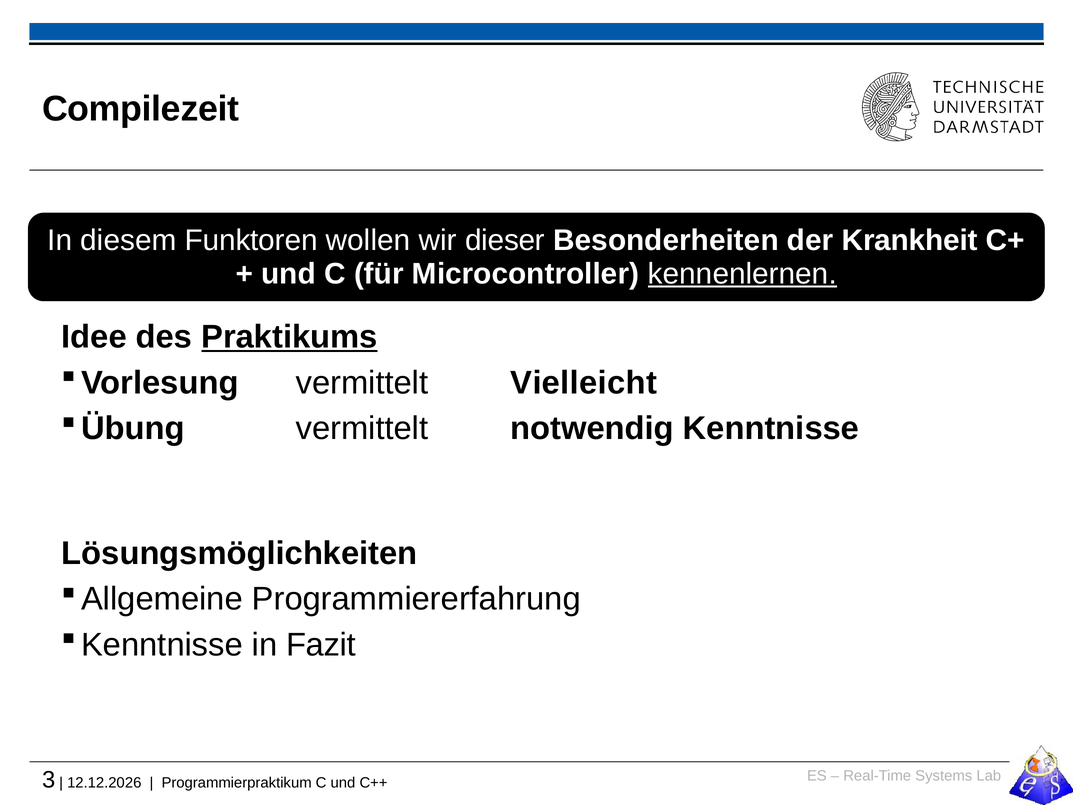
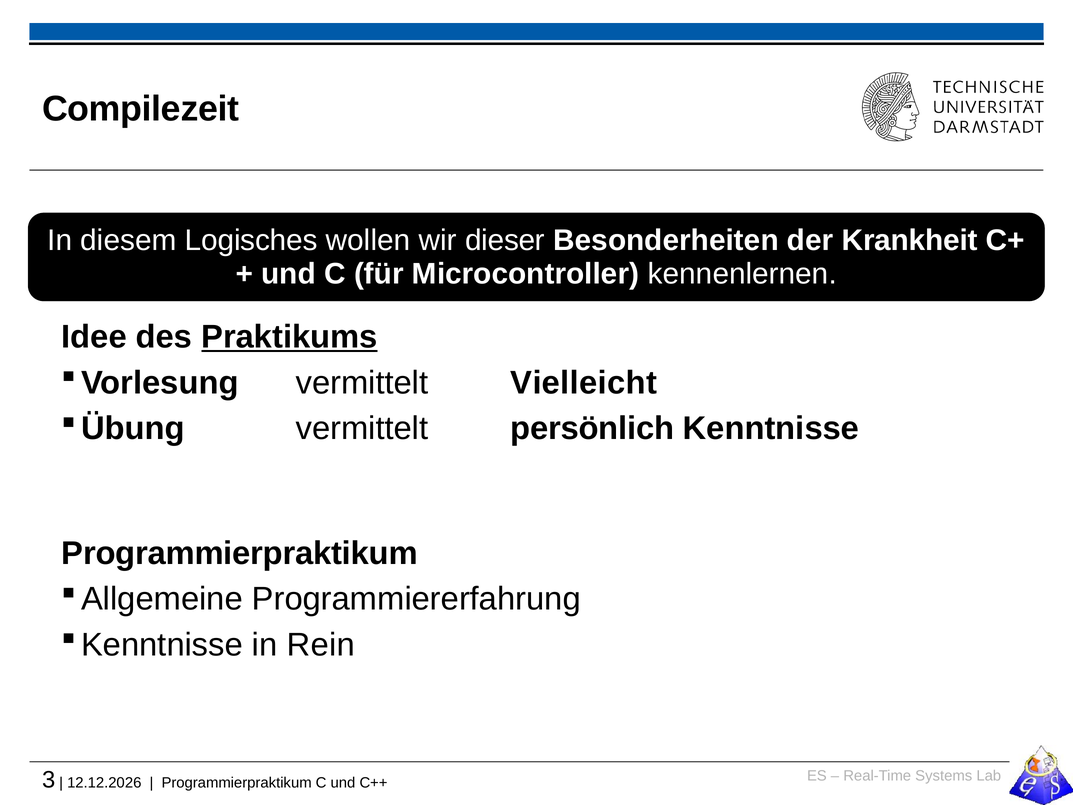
Funktoren: Funktoren -> Logisches (251, 240)
kennenlernen underline: present -> none (742, 274)
notwendig: notwendig -> persönlich (592, 429)
Lösungsmöglichkeiten: Lösungsmöglichkeiten -> Programmierpraktikum (240, 553)
Fazit: Fazit -> Rein (321, 645)
